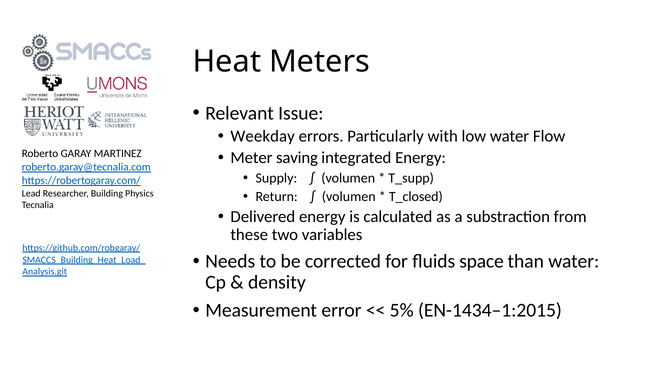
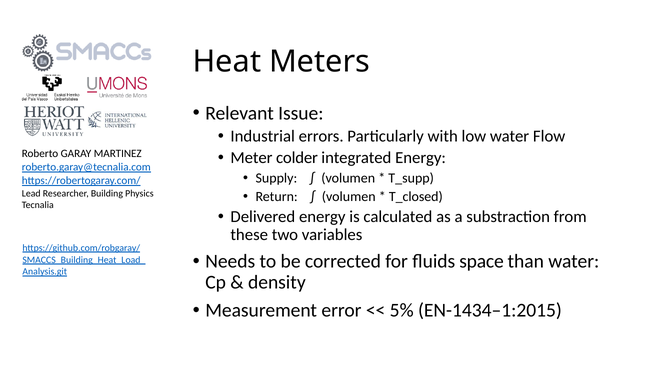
Weekday: Weekday -> Industrial (263, 136)
saving: saving -> colder (297, 158)
